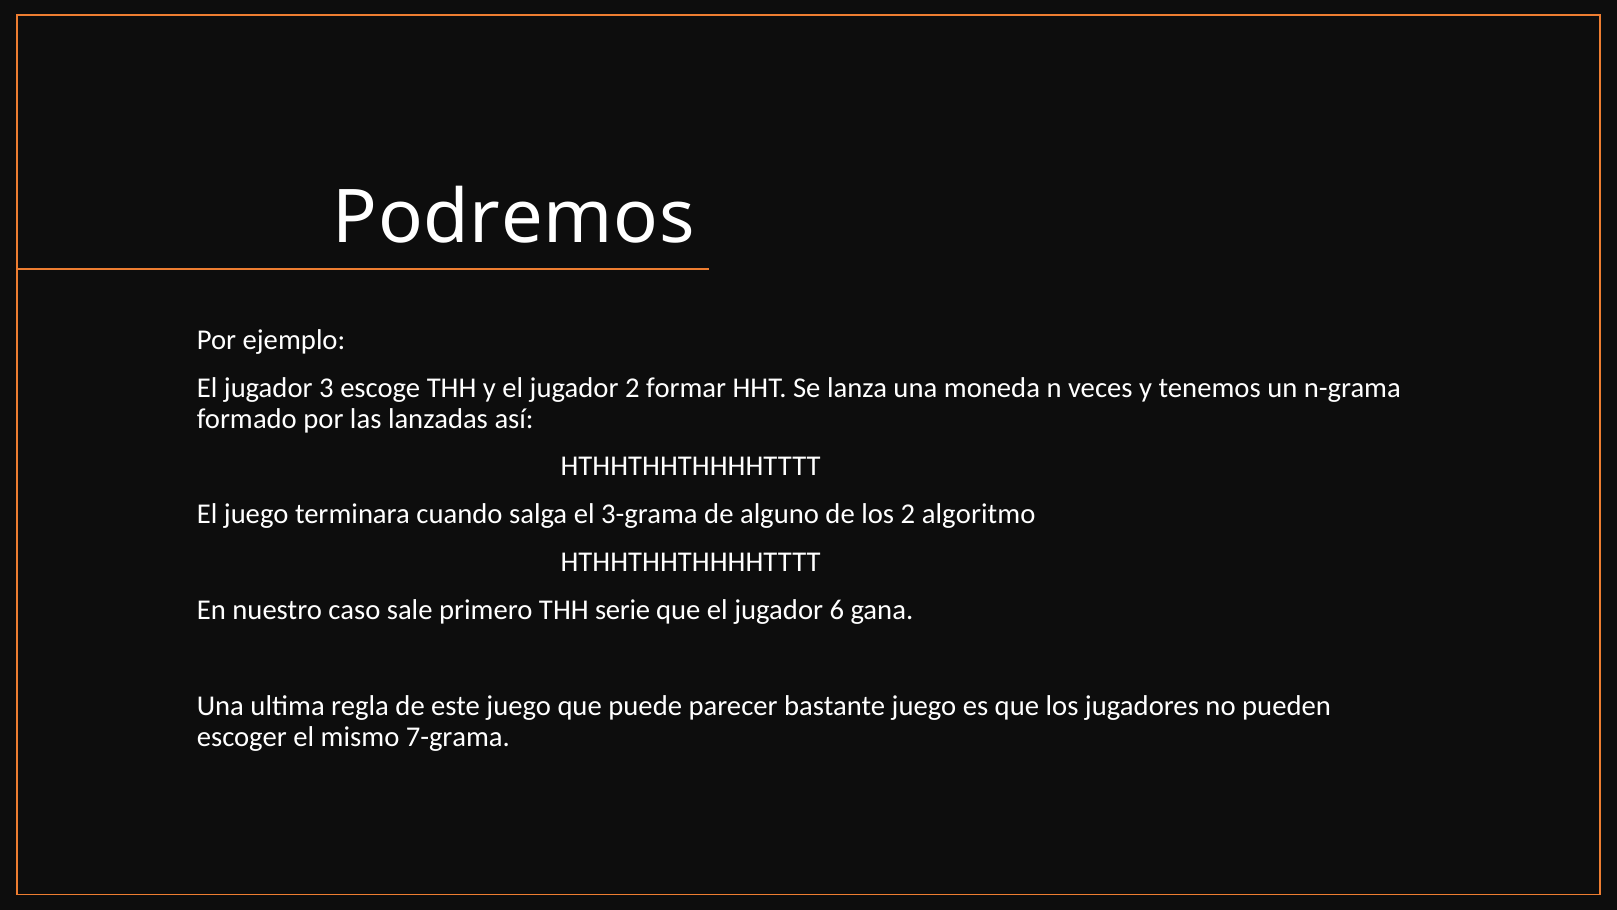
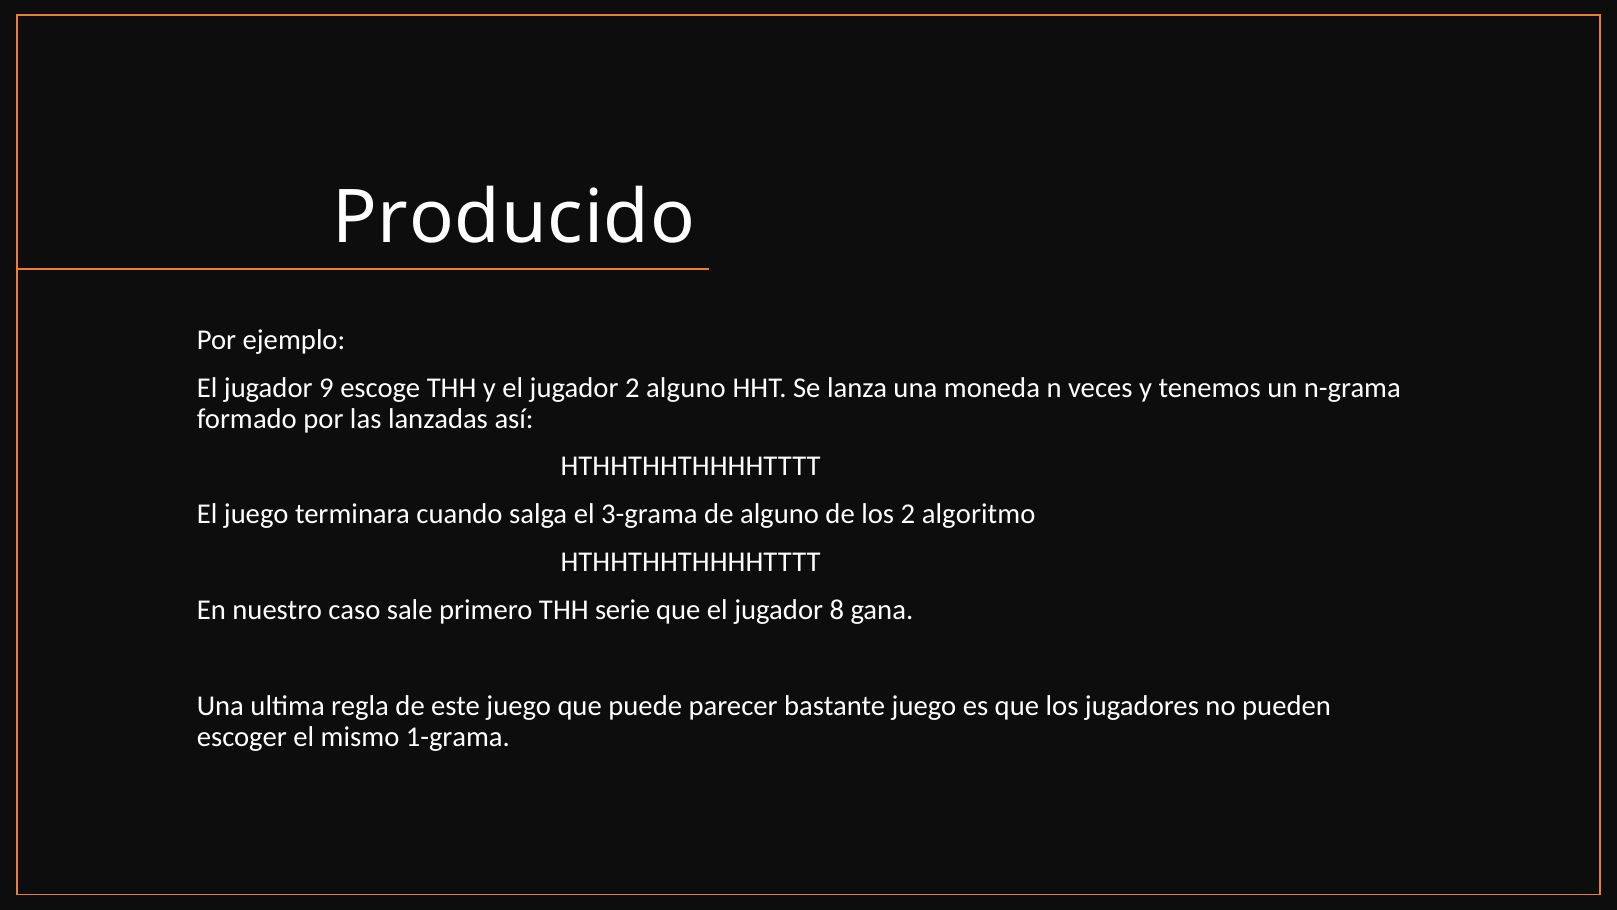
Podremos: Podremos -> Producido (514, 218)
3: 3 -> 9 (326, 387)
2 formar: formar -> alguno (686, 387)
6: 6 -> 8 (837, 610)
7-grama: 7-grama -> 1-grama (458, 736)
